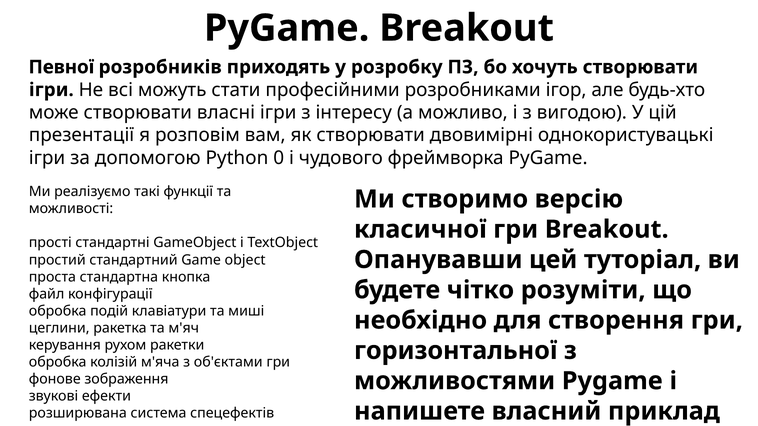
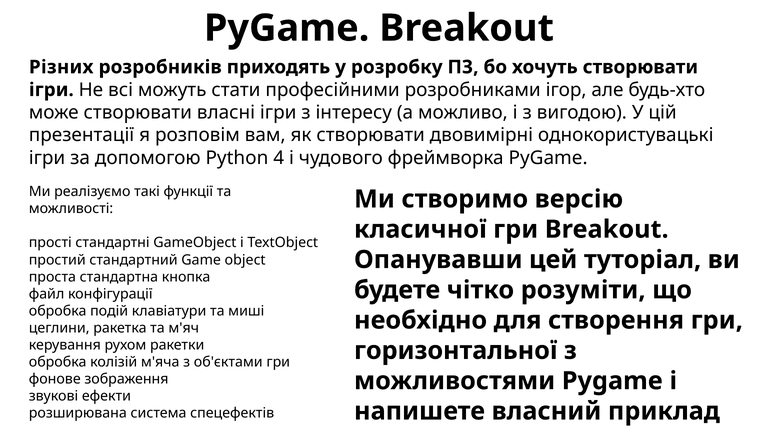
Певної: Певної -> Різних (61, 67)
0: 0 -> 4 (279, 158)
